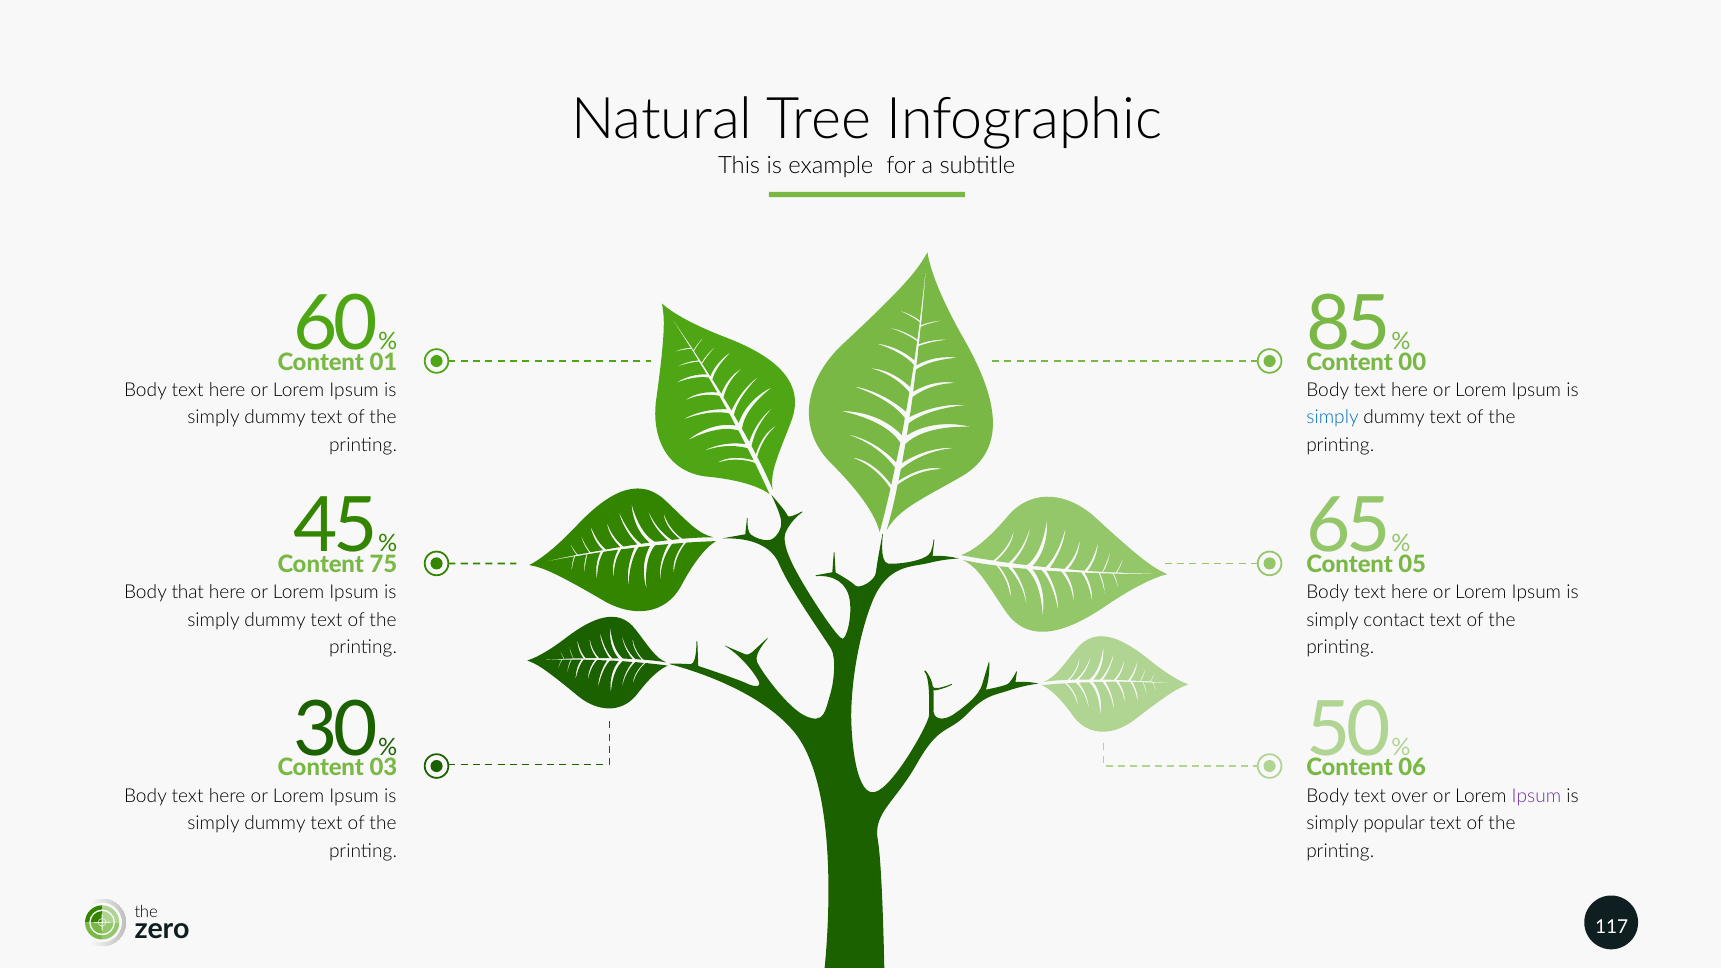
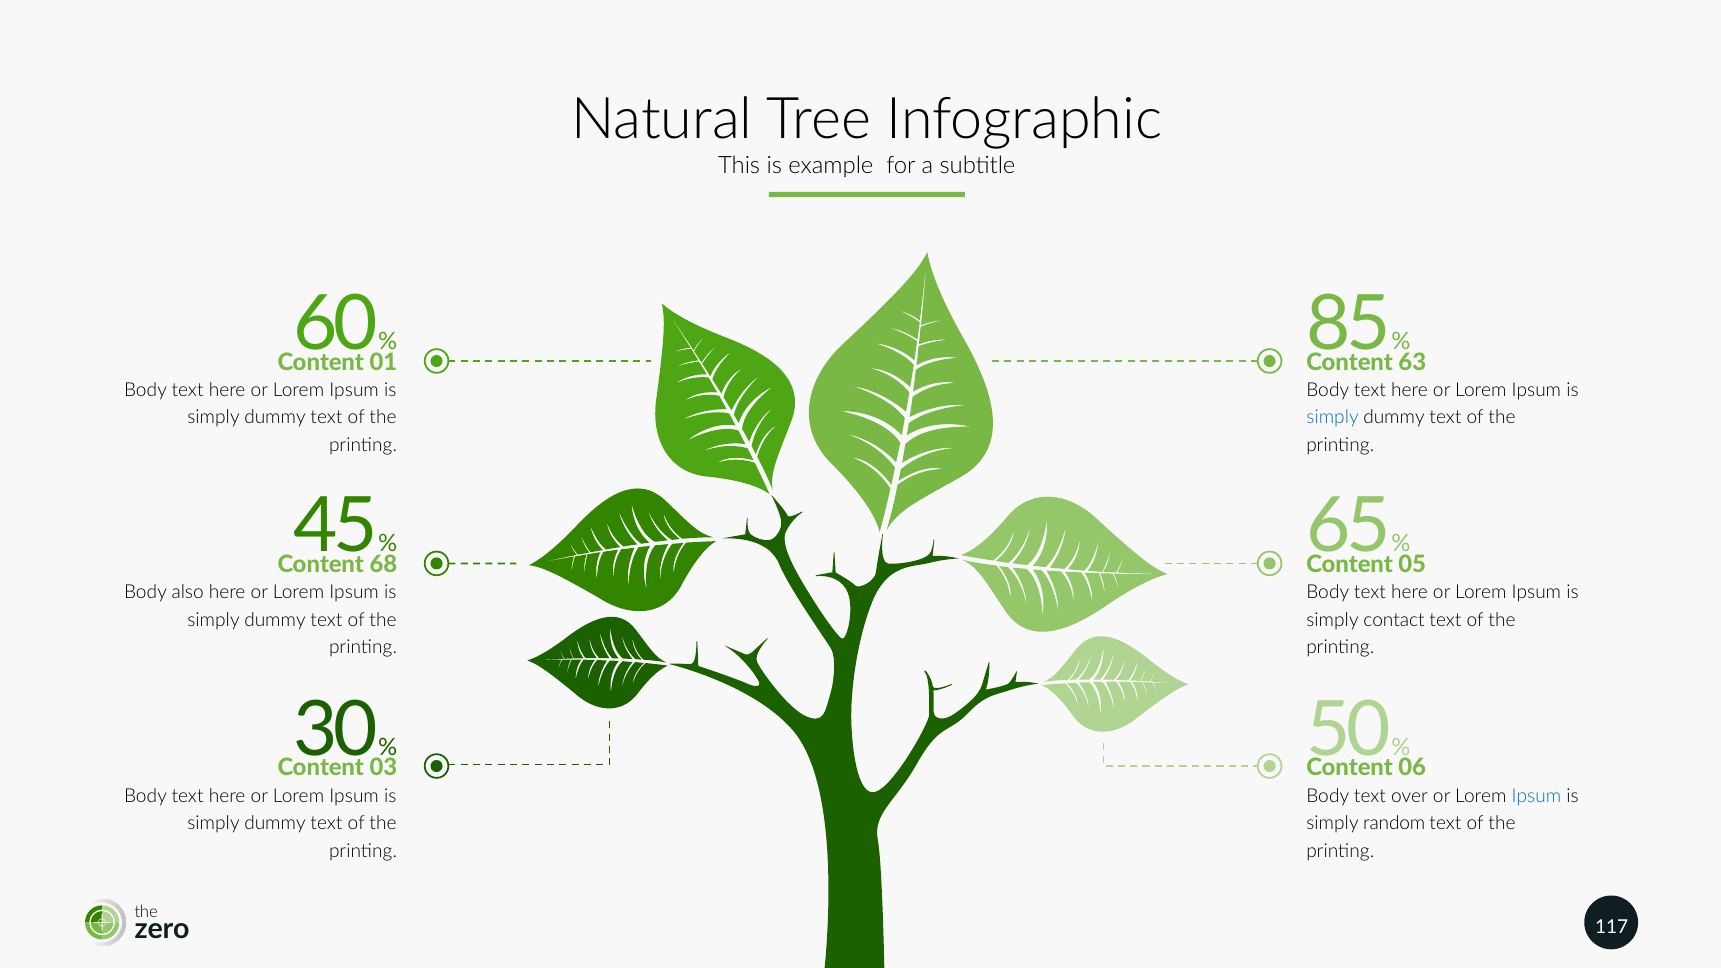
00: 00 -> 63 (1412, 362)
75: 75 -> 68 (383, 564)
that: that -> also (188, 592)
Ipsum colour: purple -> blue (1536, 796)
popular: popular -> random (1394, 824)
